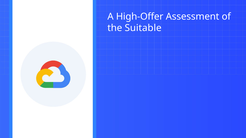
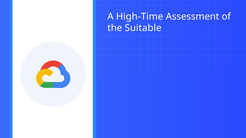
High-Offer: High-Offer -> High-Time (140, 17)
